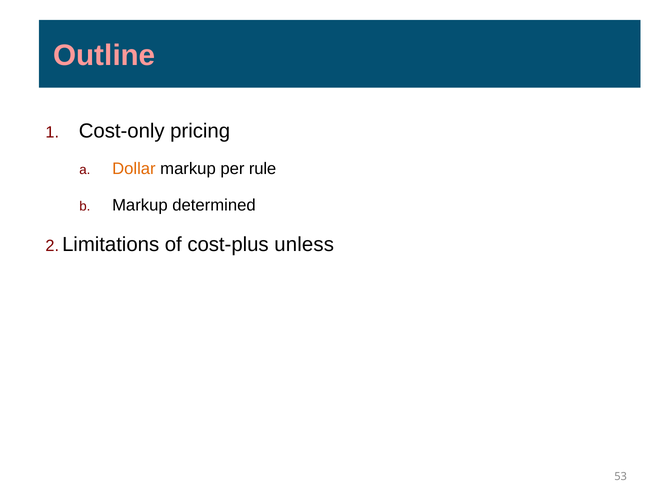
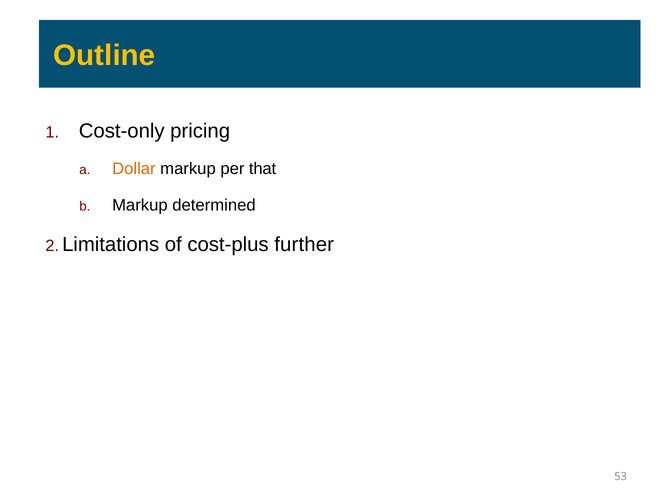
Outline colour: pink -> yellow (104, 56)
rule: rule -> that (263, 169)
unless: unless -> further (304, 245)
